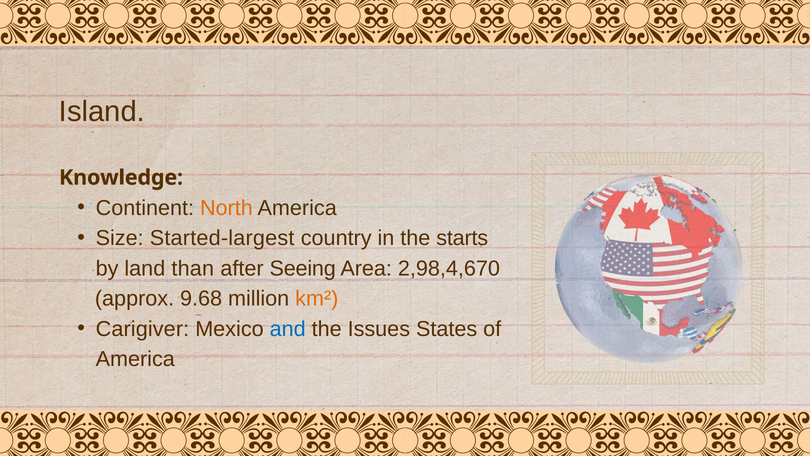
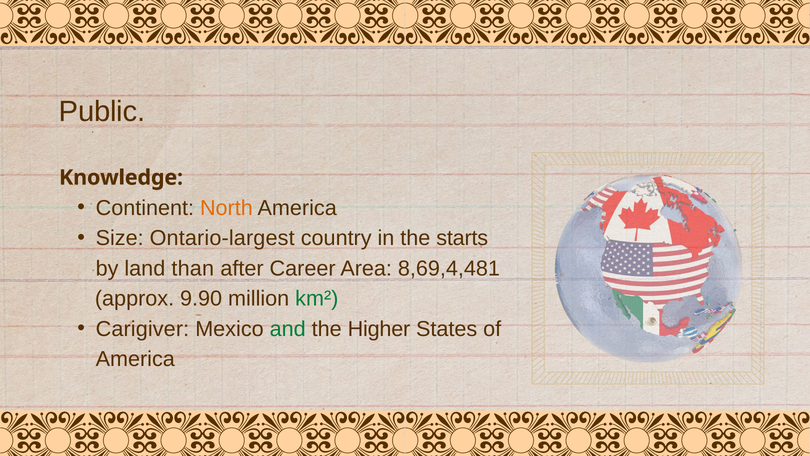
Island: Island -> Public (102, 112)
Started-largest: Started-largest -> Ontario-largest (222, 238)
Seeing: Seeing -> Career (303, 268)
2,98,4,670: 2,98,4,670 -> 8,69,4,481 (449, 268)
9.68: 9.68 -> 9.90 (201, 298)
km² colour: orange -> green (317, 298)
and colour: blue -> green (288, 329)
Issues: Issues -> Higher (379, 329)
